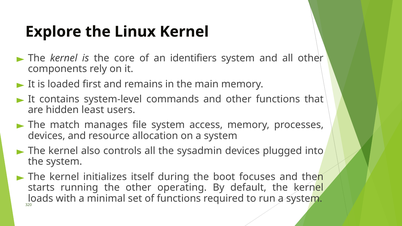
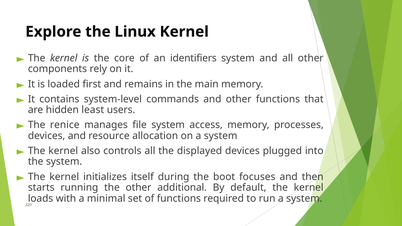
match: match -> renice (65, 125)
sysadmin: sysadmin -> displayed (199, 151)
operating: operating -> additional (182, 188)
